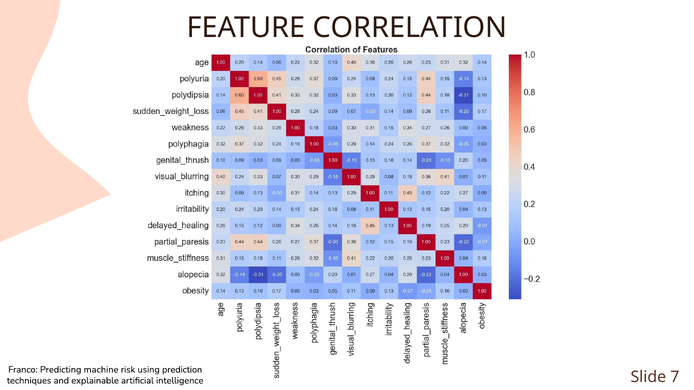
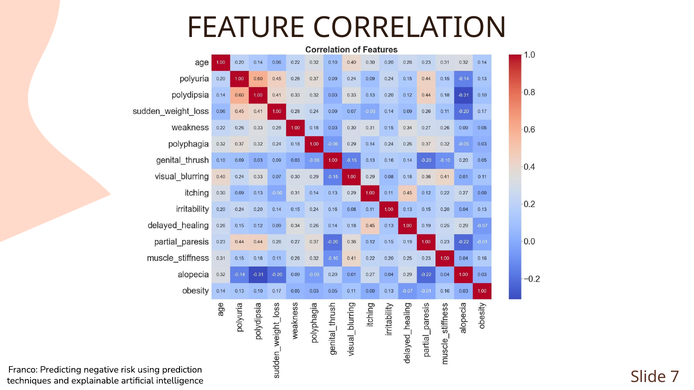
machine: machine -> negative (101, 370)
